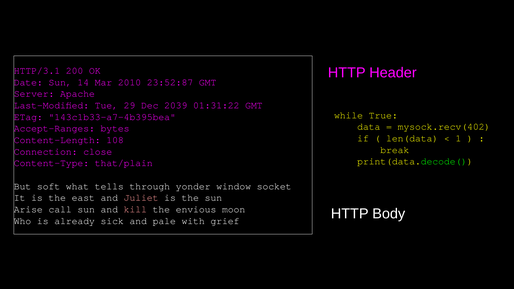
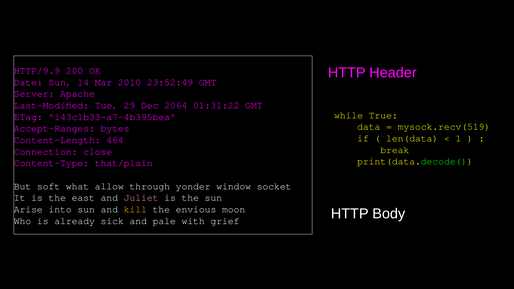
HTTP/3.1: HTTP/3.1 -> HTTP/9.9 (37, 71)
23:52:87: 23:52:87 -> 23:52:49 (170, 82)
2039: 2039 -> 2064 (176, 105)
mysock.recv(402: mysock.recv(402 -> mysock.recv(519 (444, 127)
108: 108 -> 464 (115, 140)
tells: tells -> allow (109, 186)
call: call -> into (60, 209)
kill colour: pink -> yellow (135, 209)
